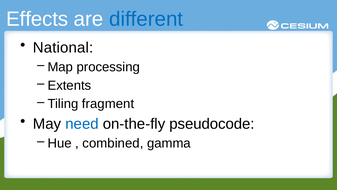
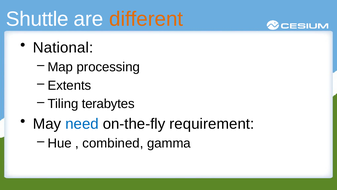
Effects: Effects -> Shuttle (37, 19)
different colour: blue -> orange (146, 19)
fragment: fragment -> terabytes (108, 104)
pseudocode: pseudocode -> requirement (212, 124)
